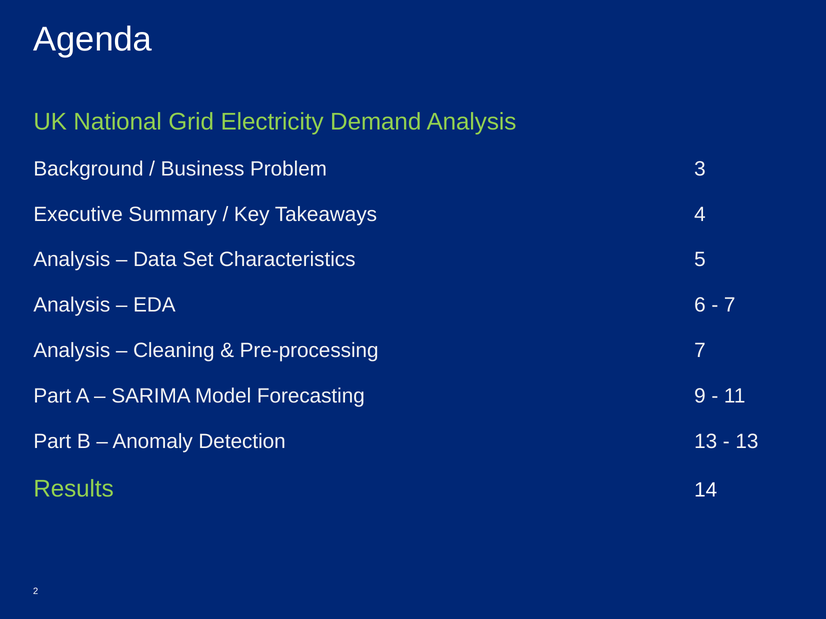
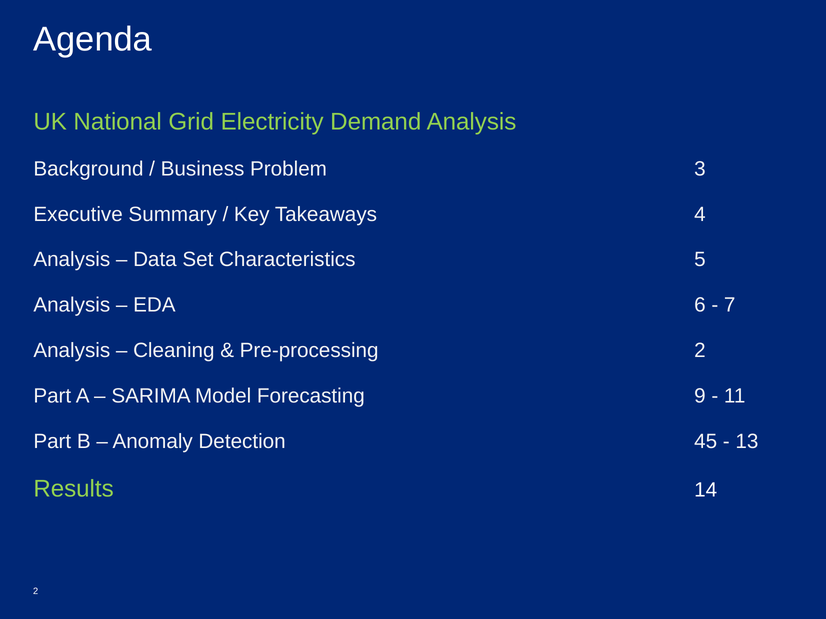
Pre-processing 7: 7 -> 2 (700, 351)
Detection 13: 13 -> 45 (706, 442)
